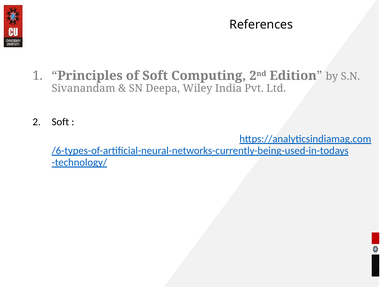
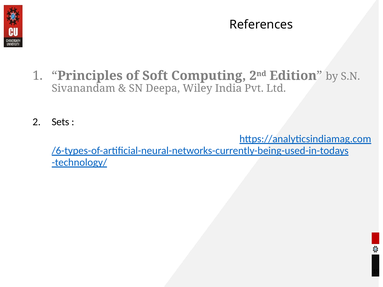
Soft: Soft -> Sets (60, 122)
